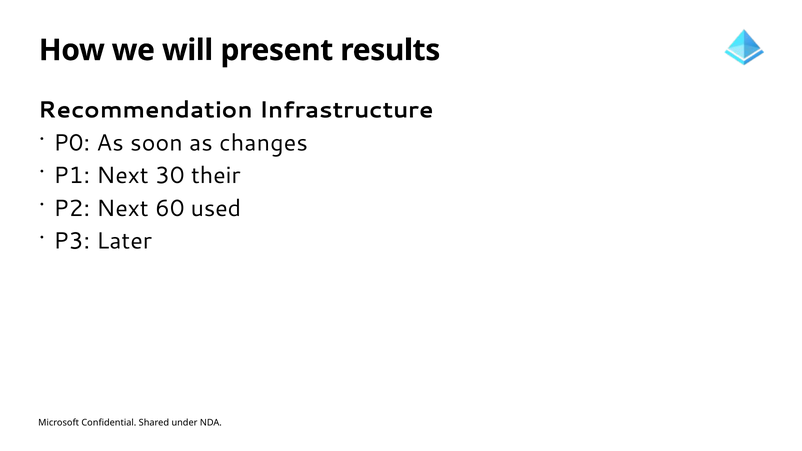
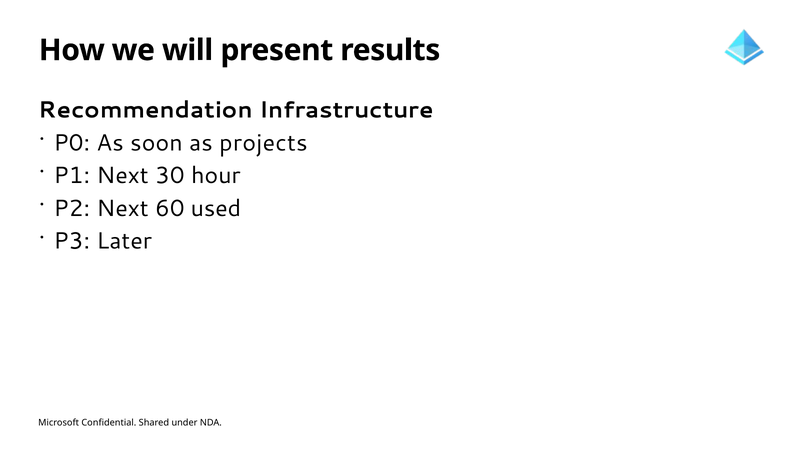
changes: changes -> projects (263, 143)
their: their -> hour (216, 176)
